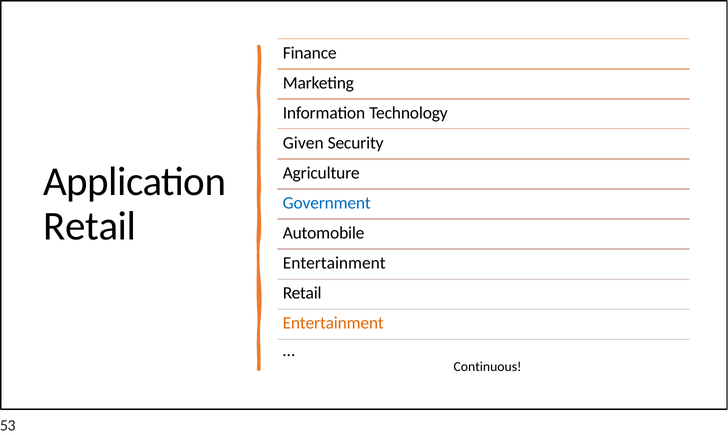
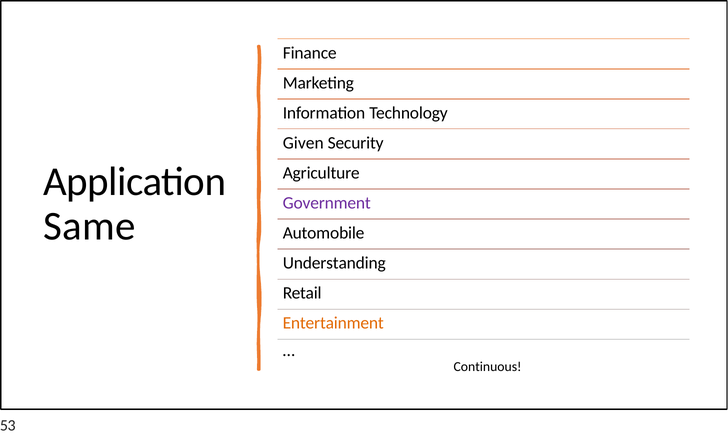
Government colour: blue -> purple (327, 203)
Retail: Retail -> Same (90, 226)
Entertainment: Entertainment -> Understanding (334, 263)
